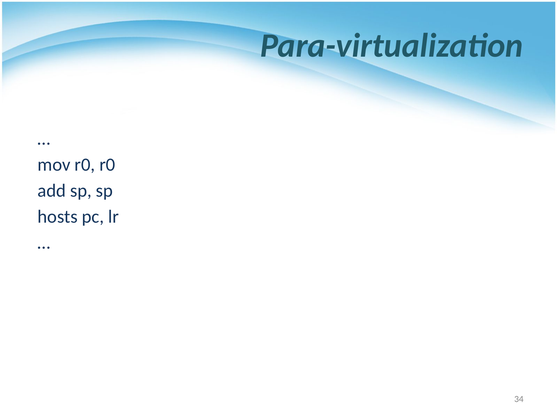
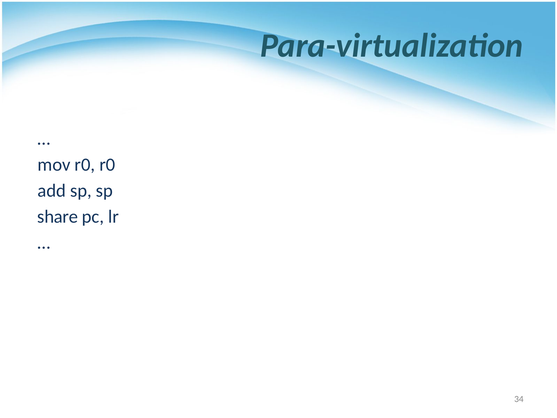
hosts: hosts -> share (58, 217)
